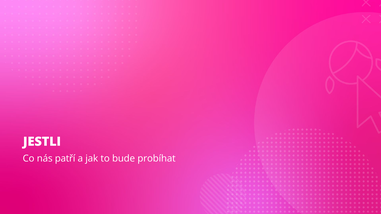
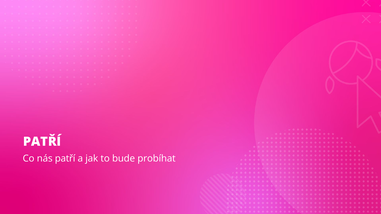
JESTLI: JESTLI -> PATŘÍ (42, 142)
